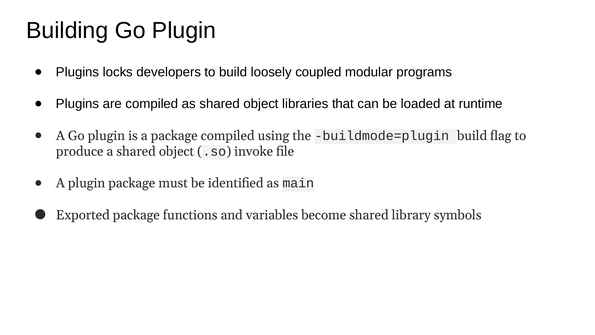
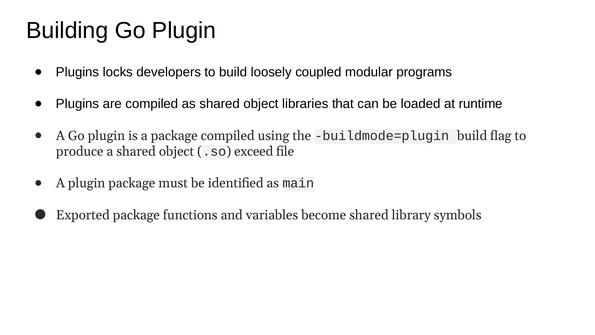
invoke: invoke -> exceed (254, 151)
